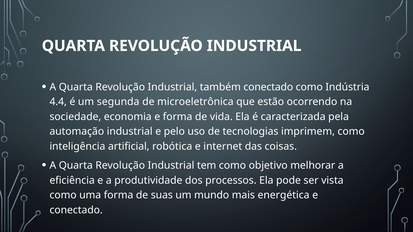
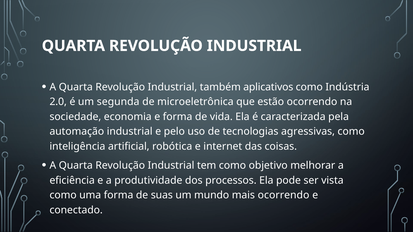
também conectado: conectado -> aplicativos (268, 87)
4.4: 4.4 -> 2.0 (58, 102)
imprimem: imprimem -> agressivas (308, 132)
mais energética: energética -> ocorrendo (284, 196)
